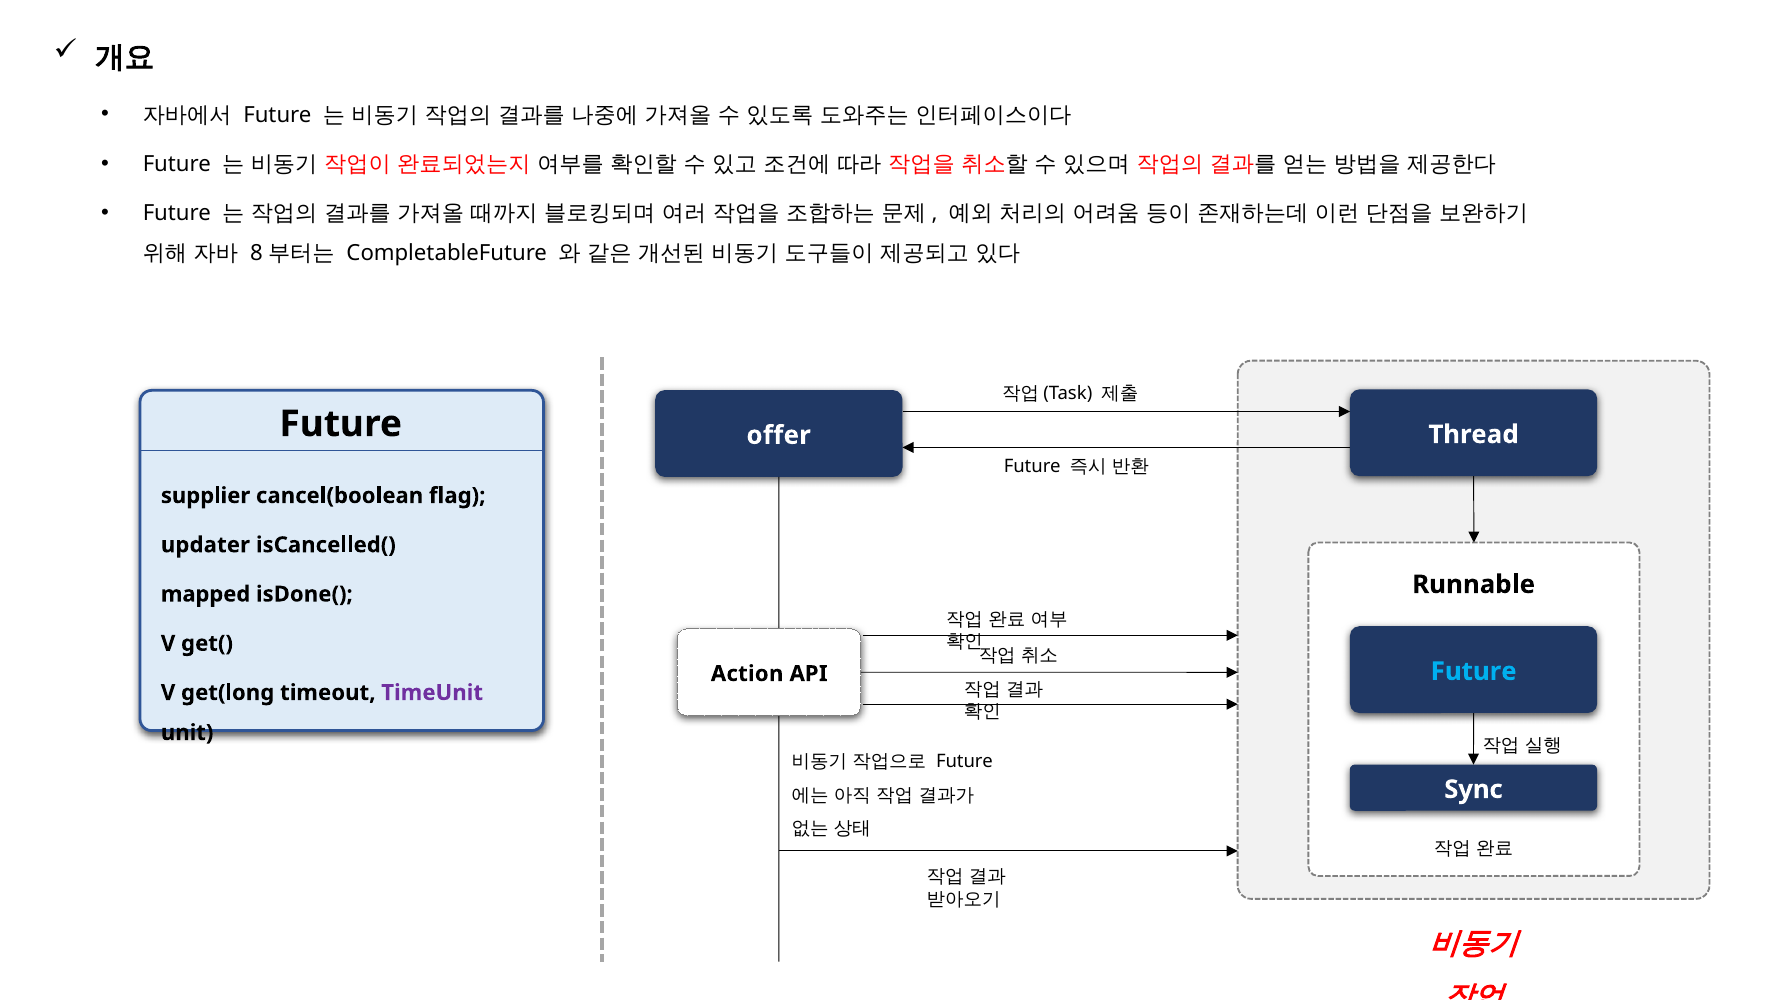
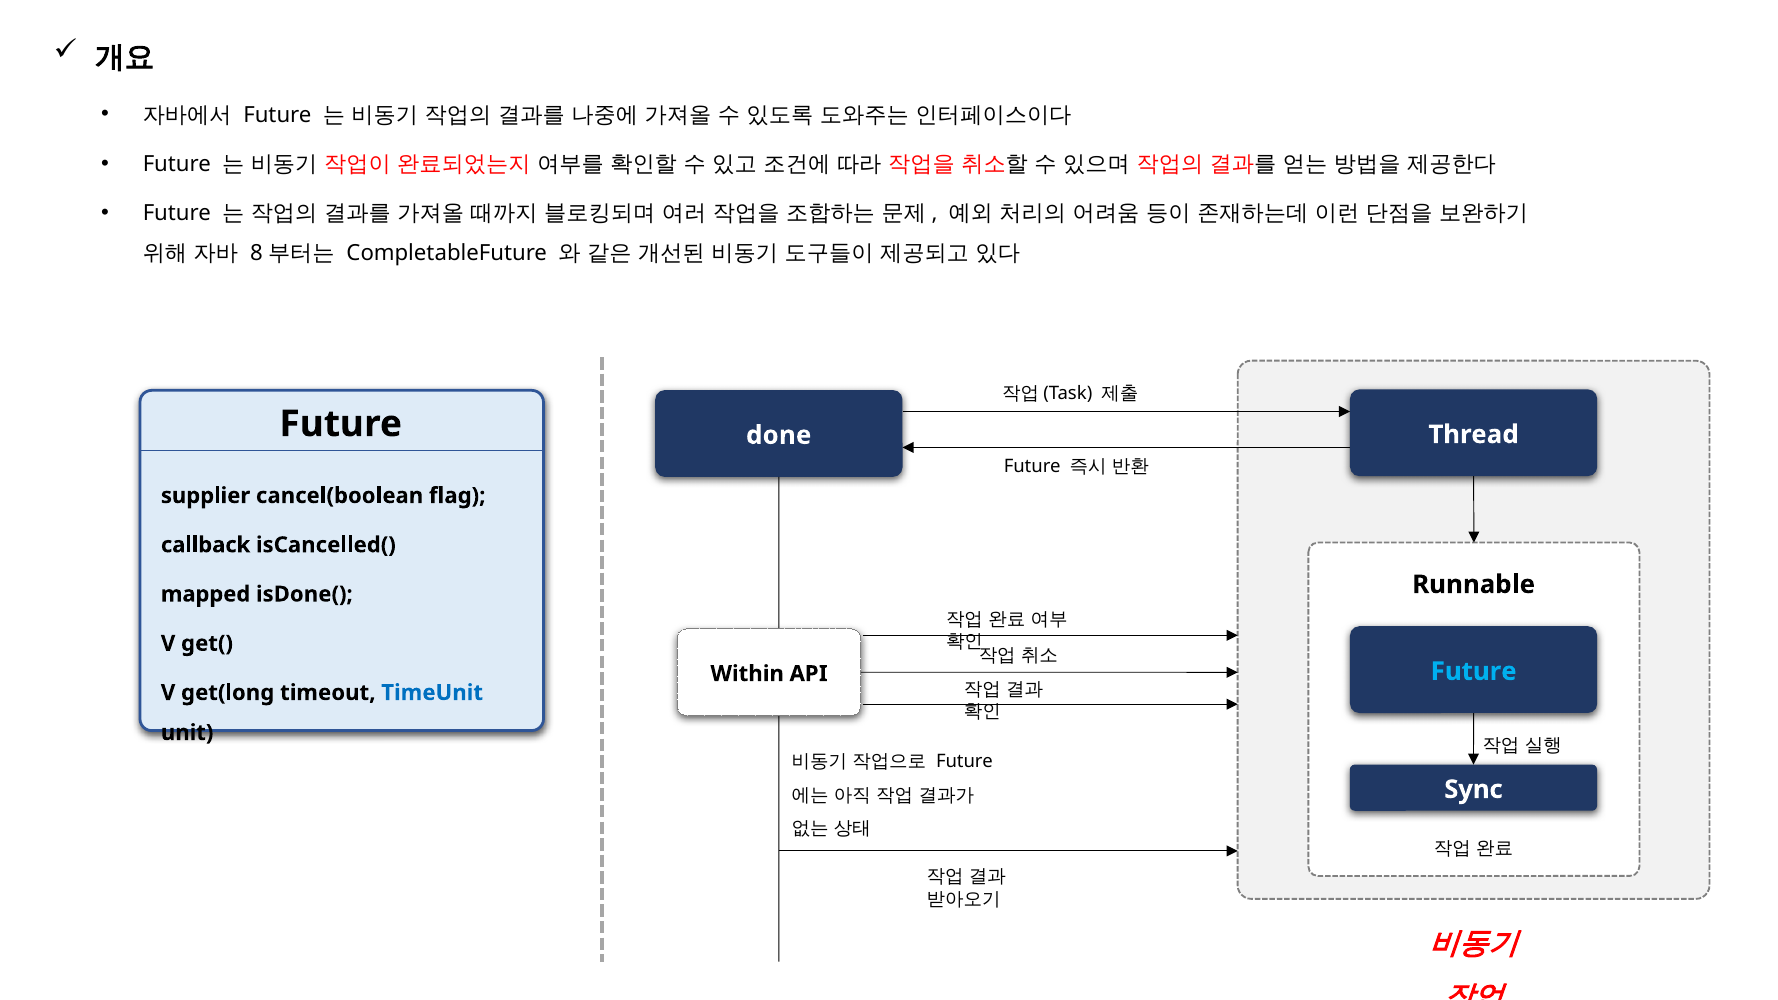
offer: offer -> done (779, 435)
updater: updater -> callback (206, 545)
Action: Action -> Within (747, 674)
TimeUnit colour: purple -> blue (432, 693)
